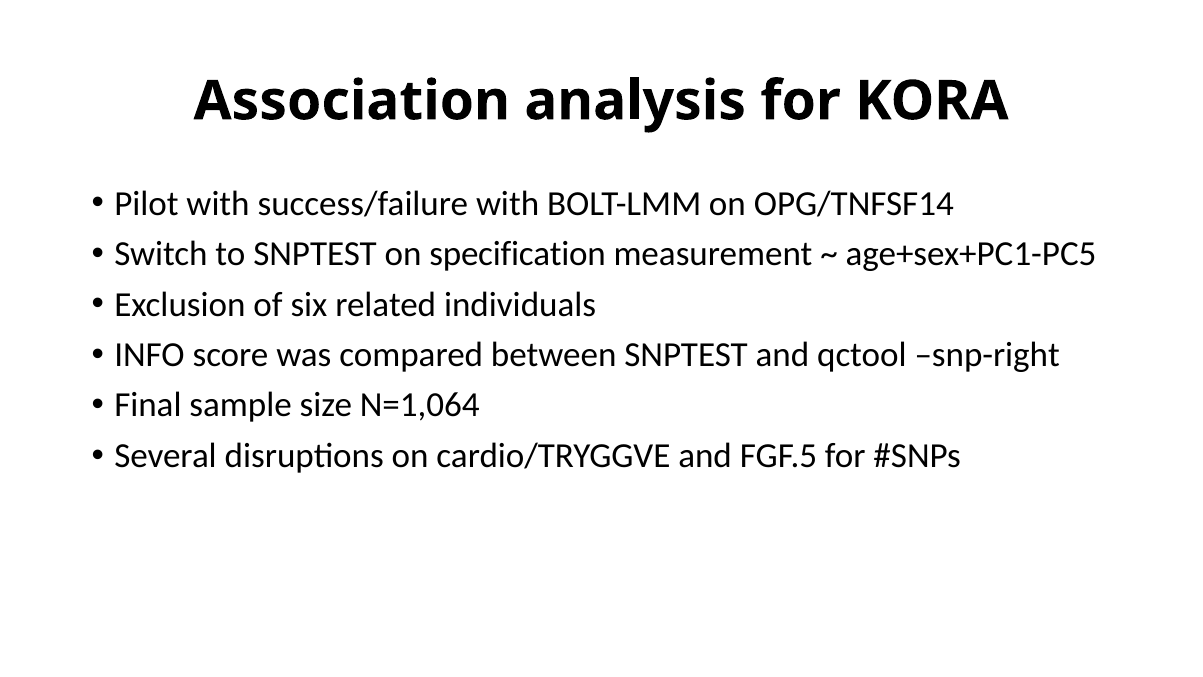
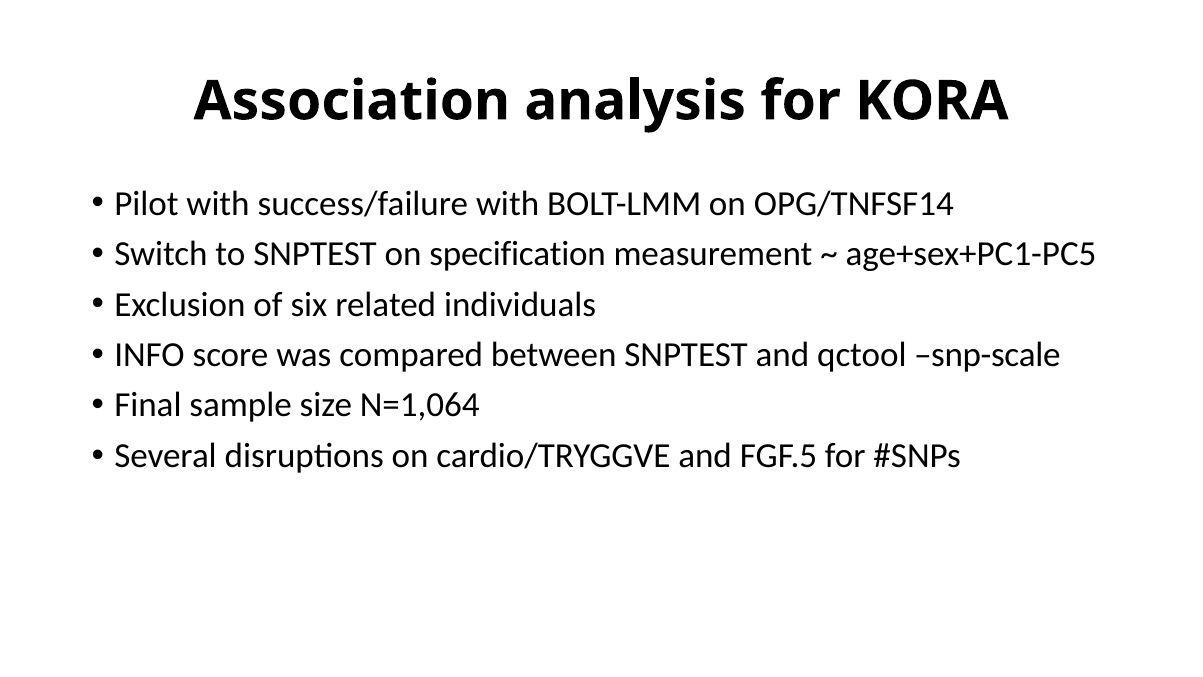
snp-right: snp-right -> snp-scale (987, 355)
